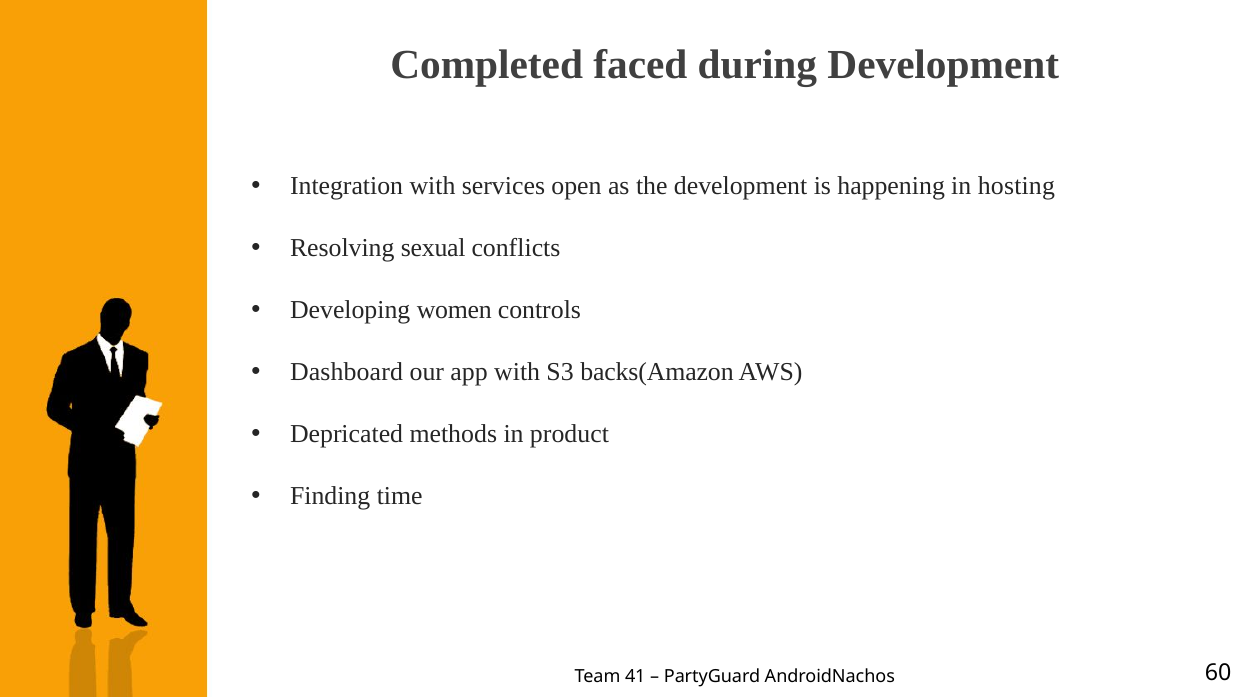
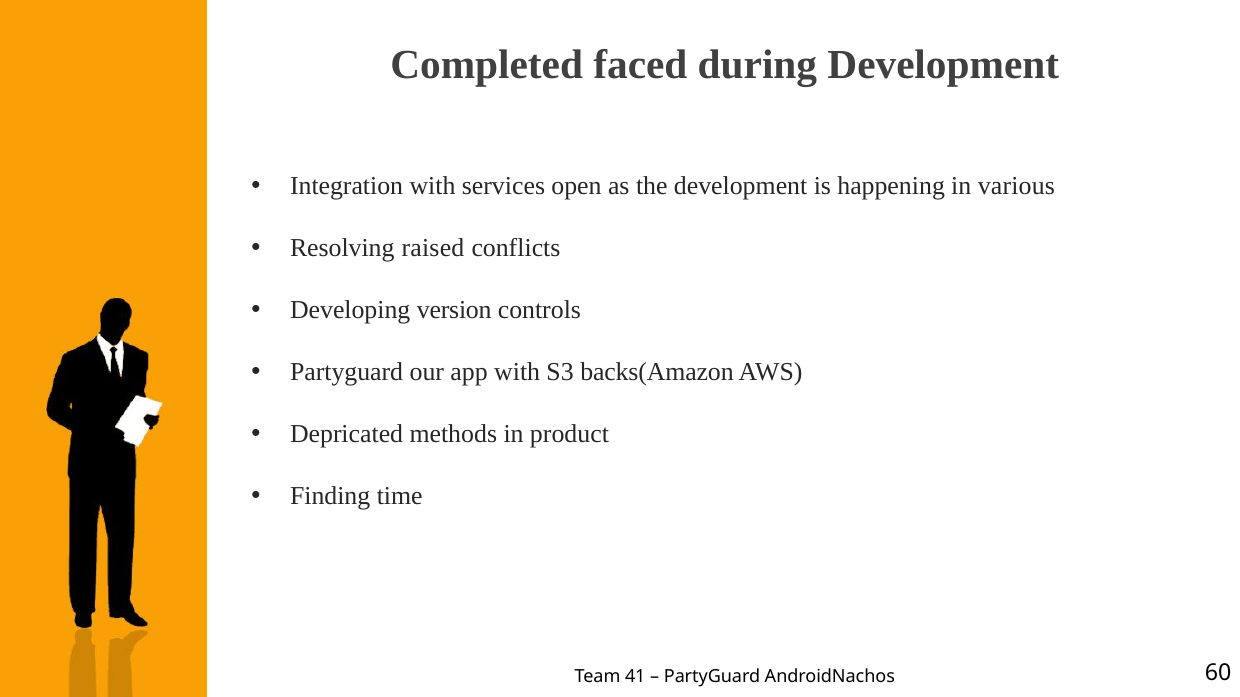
hosting: hosting -> various (1016, 187)
sexual: sexual -> raised (433, 249)
women: women -> version (454, 311)
Dashboard: Dashboard -> Partyguard (347, 373)
